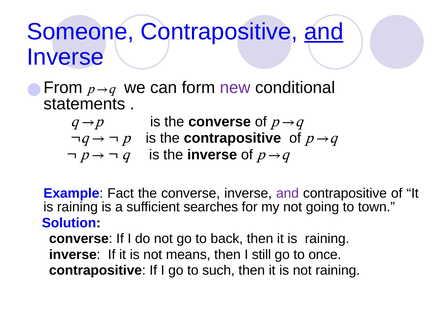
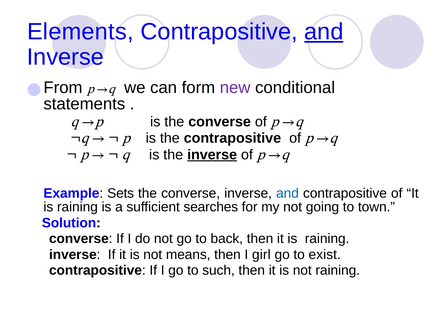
Someone: Someone -> Elements (80, 32)
inverse underline: none -> present (212, 155)
Fact: Fact -> Sets (121, 193)
and colour: purple -> blue (287, 193)
still: still -> girl (261, 254)
once: once -> exist (325, 254)
